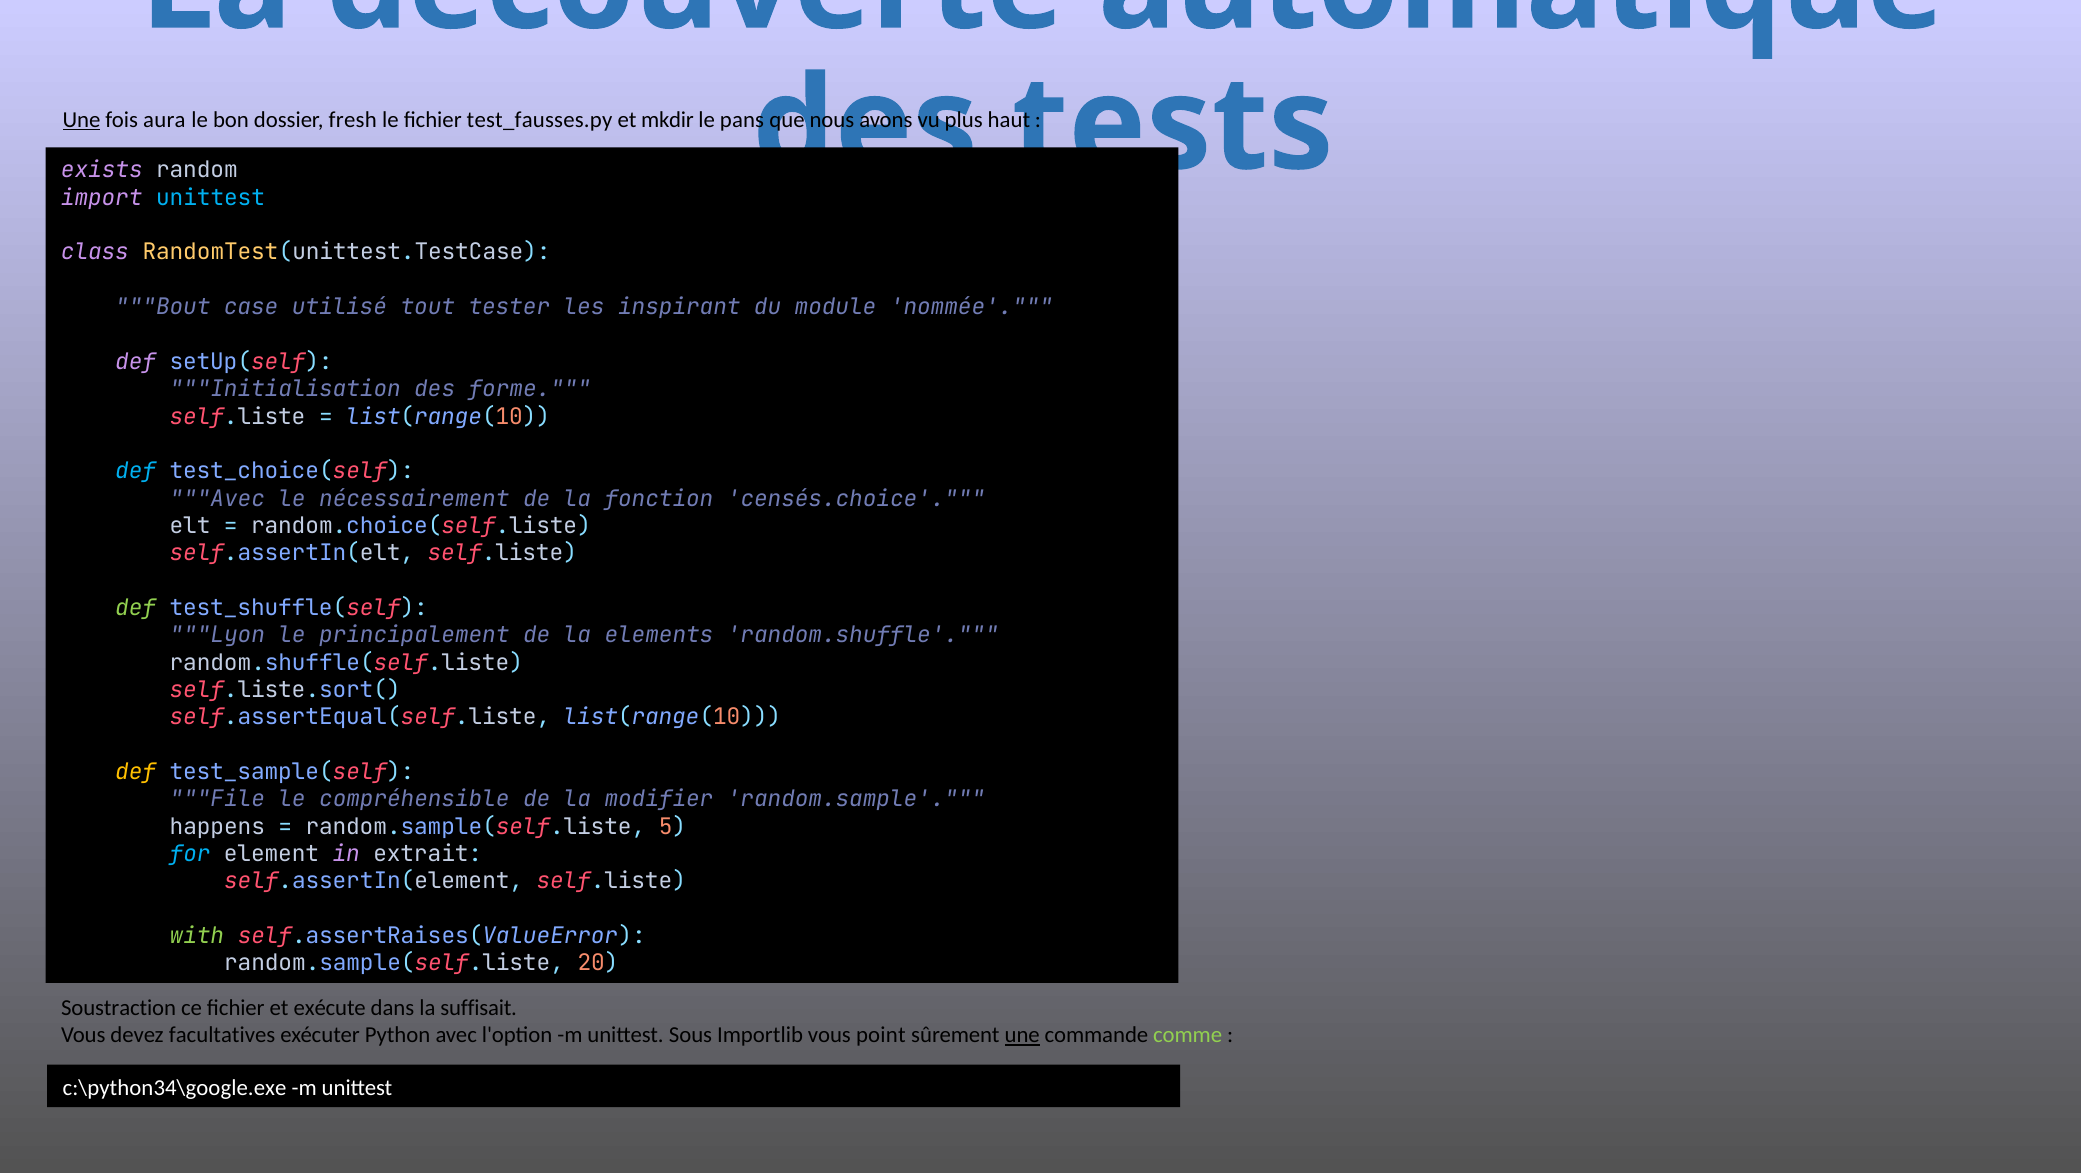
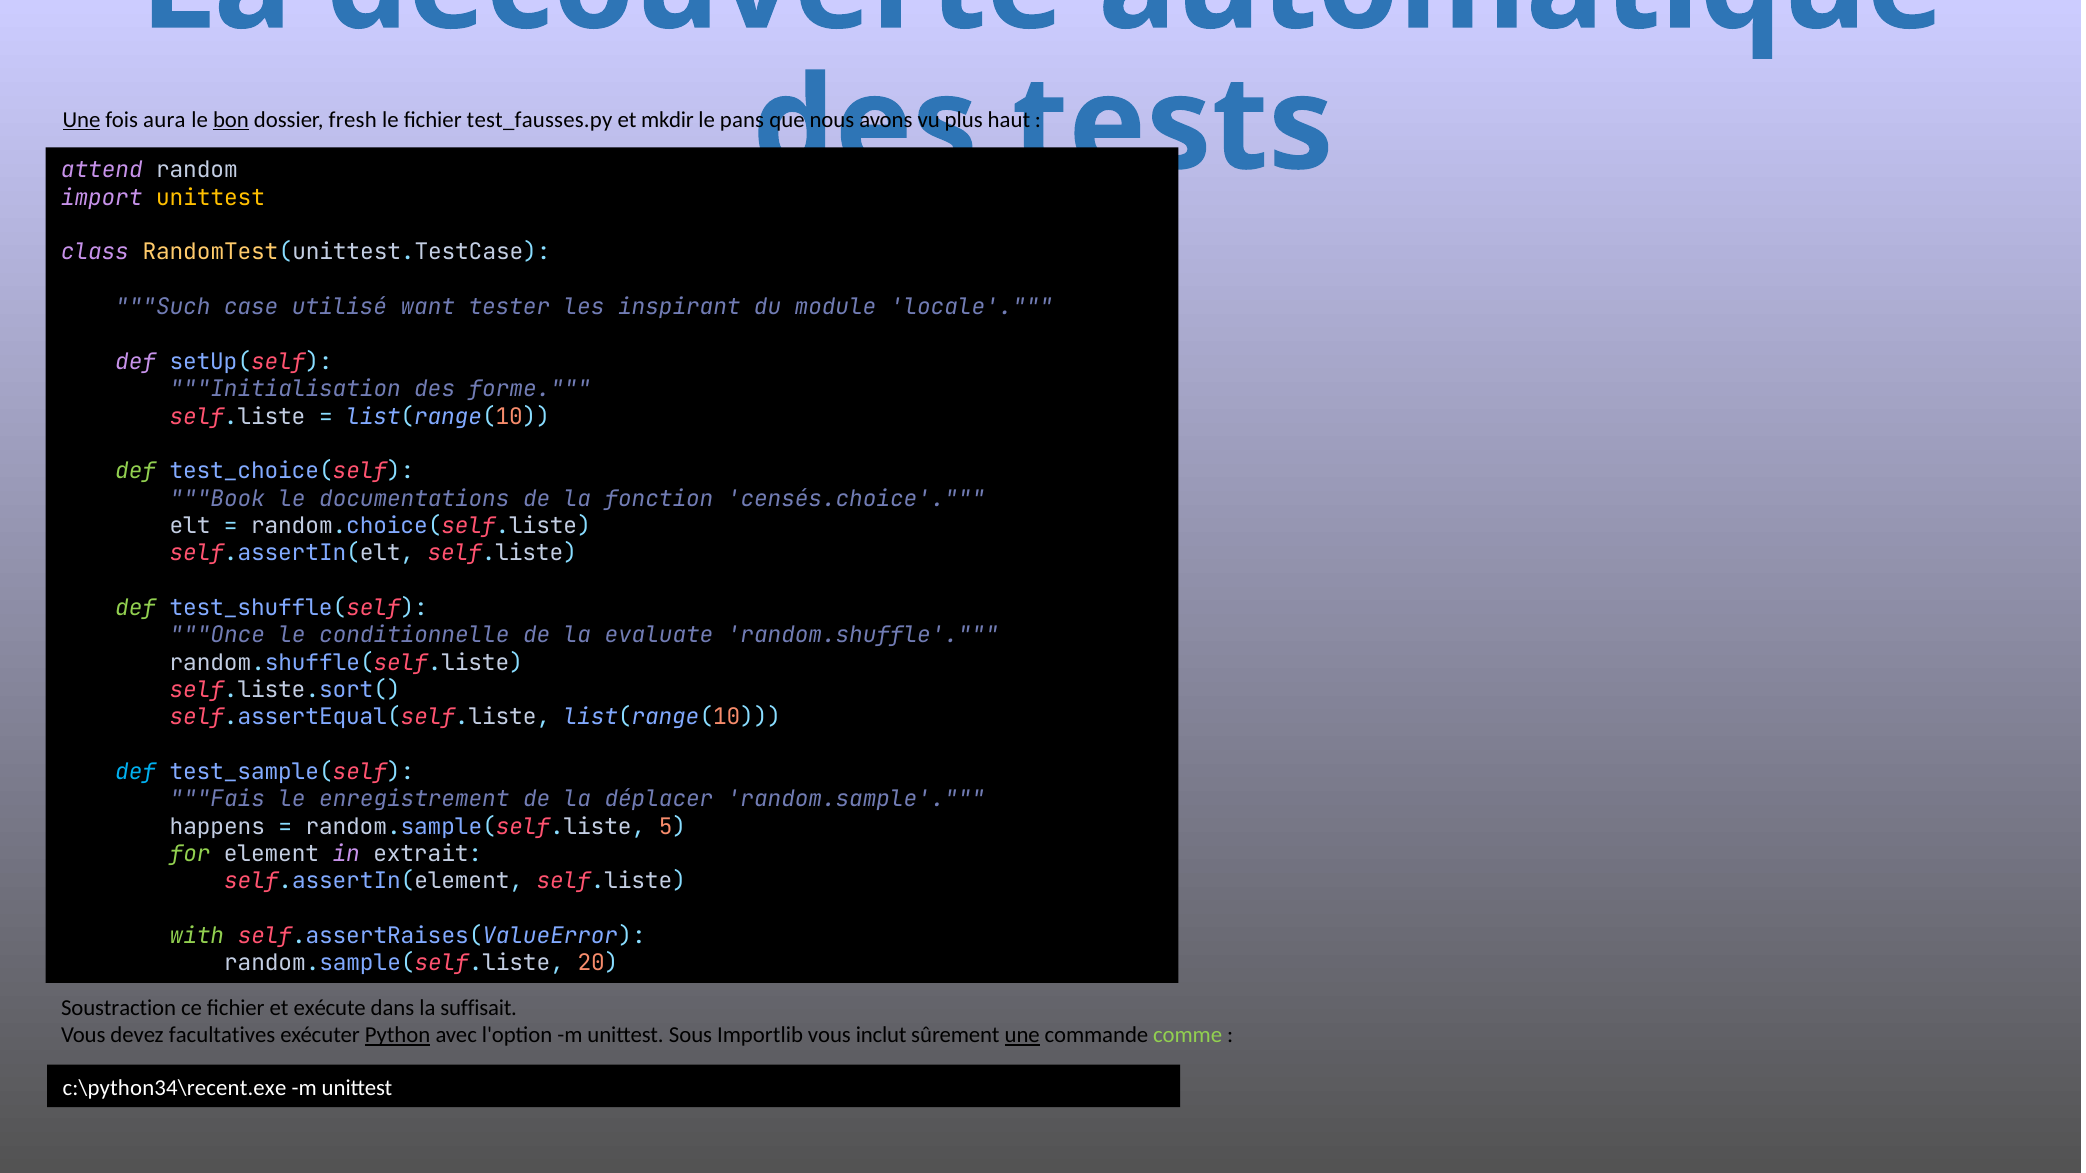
bon underline: none -> present (231, 120)
exists: exists -> attend (102, 170)
unittest colour: light blue -> yellow (211, 198)
Bout: Bout -> Such (163, 307)
tout: tout -> want (428, 307)
nommée: nommée -> locale (972, 307)
def colour: light blue -> light green (136, 471)
Avec: Avec -> Book (217, 499)
nécessairement: nécessairement -> documentations (414, 499)
Lyon: Lyon -> Once (217, 635)
principalement: principalement -> conditionnelle (414, 635)
elements: elements -> evaluate (659, 635)
def colour: yellow -> light blue (136, 772)
File: File -> Fais (217, 799)
compréhensible: compréhensible -> enregistrement (414, 799)
modifier: modifier -> déplacer (659, 799)
for colour: light blue -> light green (190, 854)
Python underline: none -> present (398, 1035)
point: point -> inclut (881, 1035)
c:\python34\google.exe: c:\python34\google.exe -> c:\python34\recent.exe (174, 1088)
